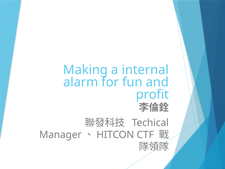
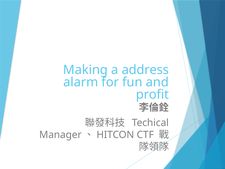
internal: internal -> address (145, 70)
